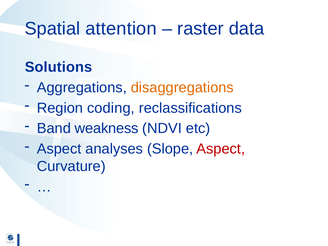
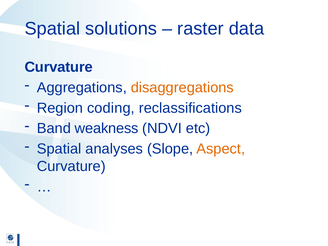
attention: attention -> solutions (121, 29)
Solutions: Solutions -> Curvature (59, 67)
Aspect: Aspect -> Spatial (59, 149)
Aspect colour: red -> orange (221, 149)
